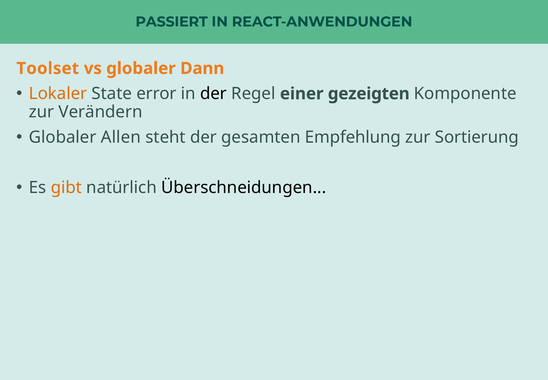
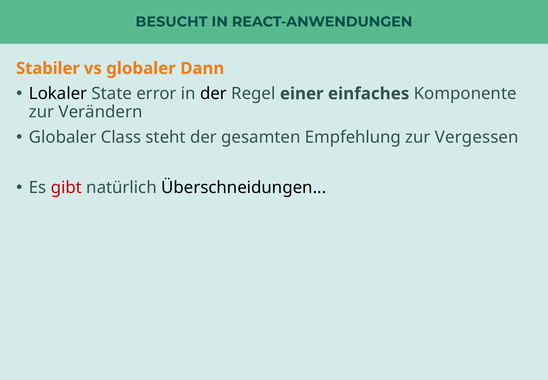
PASSIERT: PASSIERT -> BESUCHT (172, 22)
Toolset: Toolset -> Stabiler (48, 68)
Lokaler colour: orange -> black (58, 94)
gezeigten: gezeigten -> einfaches (369, 94)
Allen: Allen -> Class (121, 137)
Sortierung: Sortierung -> Vergessen (477, 137)
gibt colour: orange -> red (66, 187)
